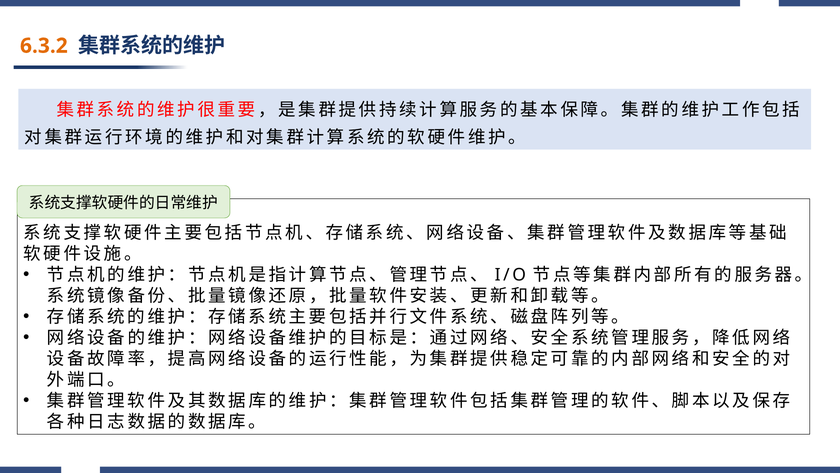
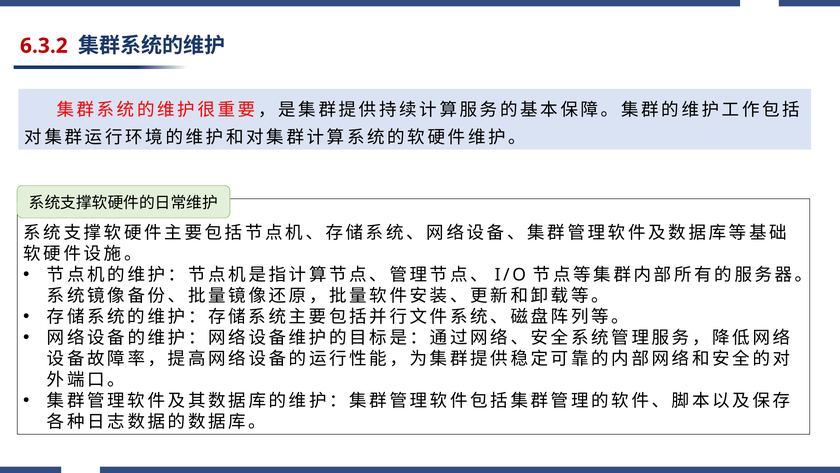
6.3.2 colour: orange -> red (44, 46)
